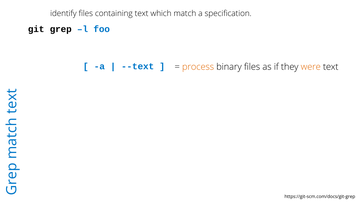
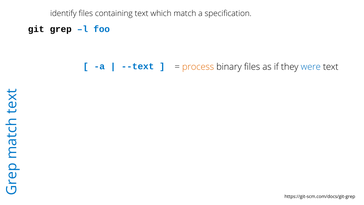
were colour: orange -> blue (311, 67)
